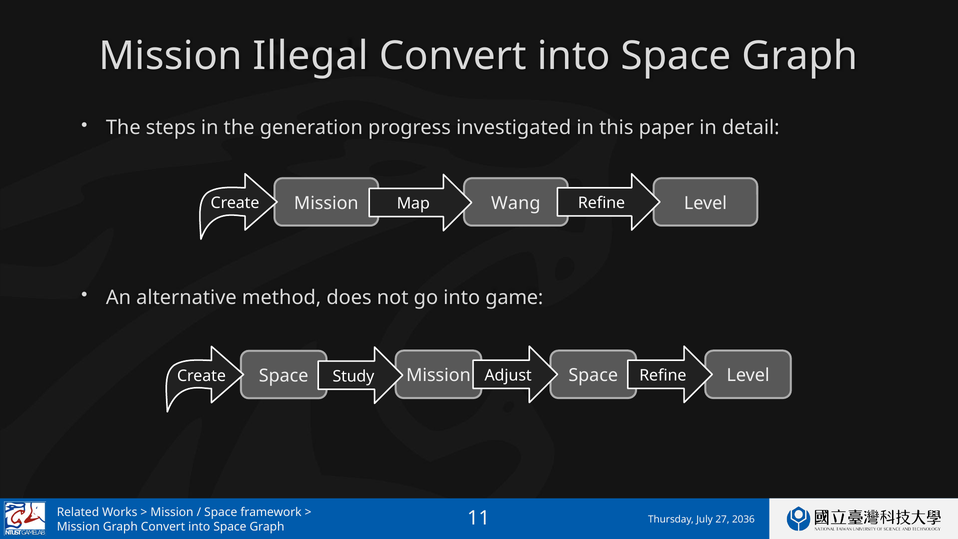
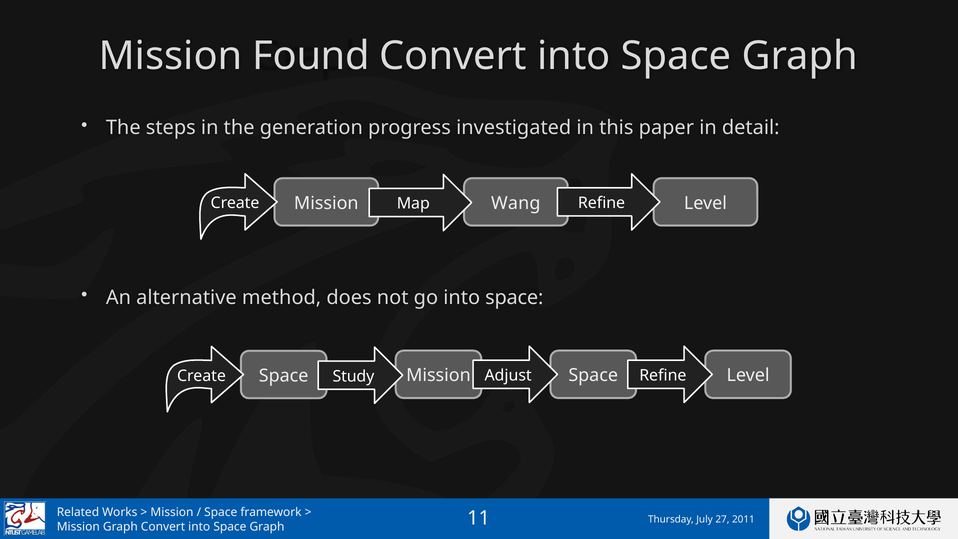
Illegal: Illegal -> Found (311, 56)
go into game: game -> space (514, 297)
2036: 2036 -> 2011 (743, 519)
